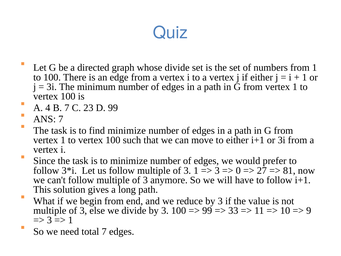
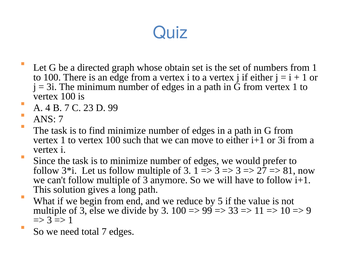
whose divide: divide -> obtain (177, 68)
0: 0 -> 3 (238, 170)
reduce by 3: 3 -> 5 (220, 201)
